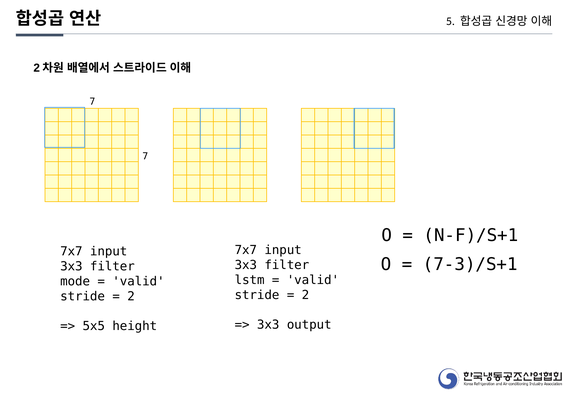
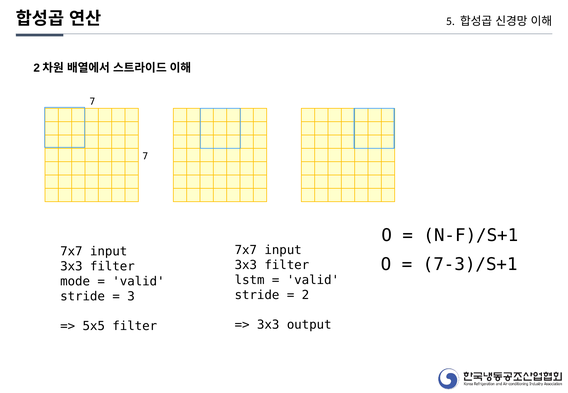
2: 2 -> 3 (131, 297)
5x5 height: height -> filter (135, 326)
